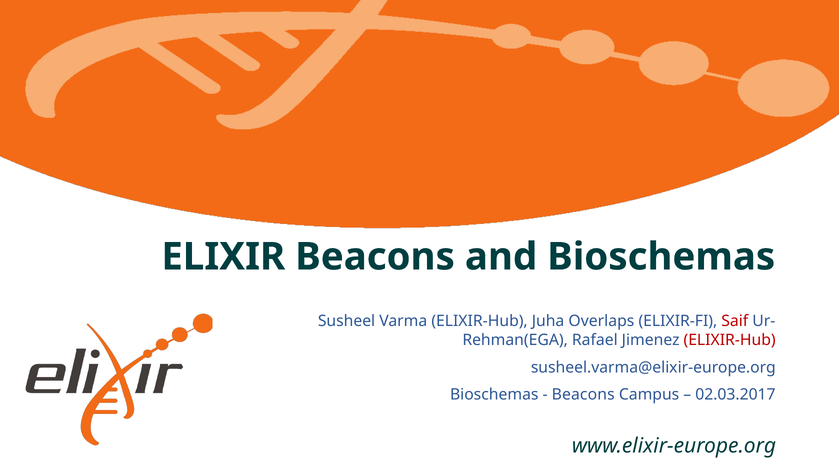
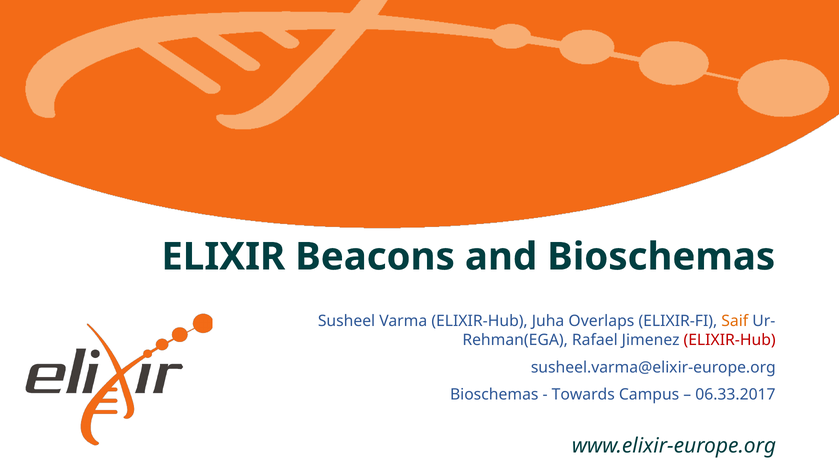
Saif colour: red -> orange (735, 321)
Beacons: Beacons -> Towards (583, 395)
02.03.2017: 02.03.2017 -> 06.33.2017 (735, 395)
